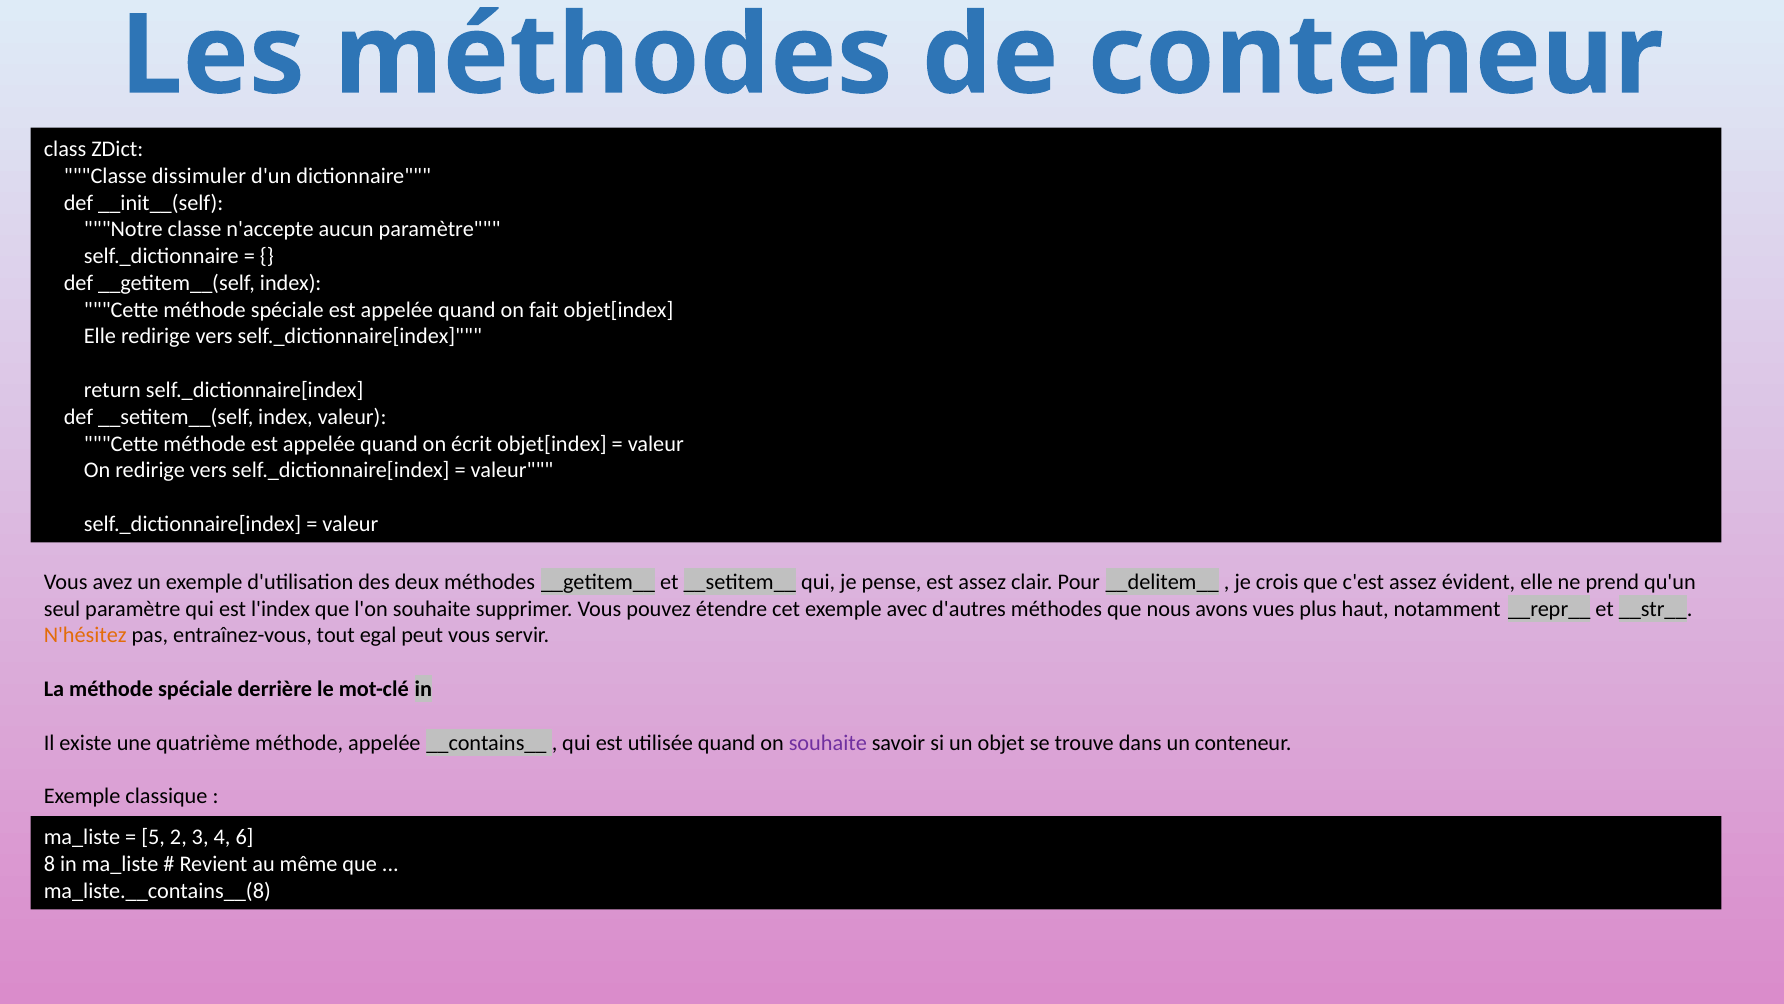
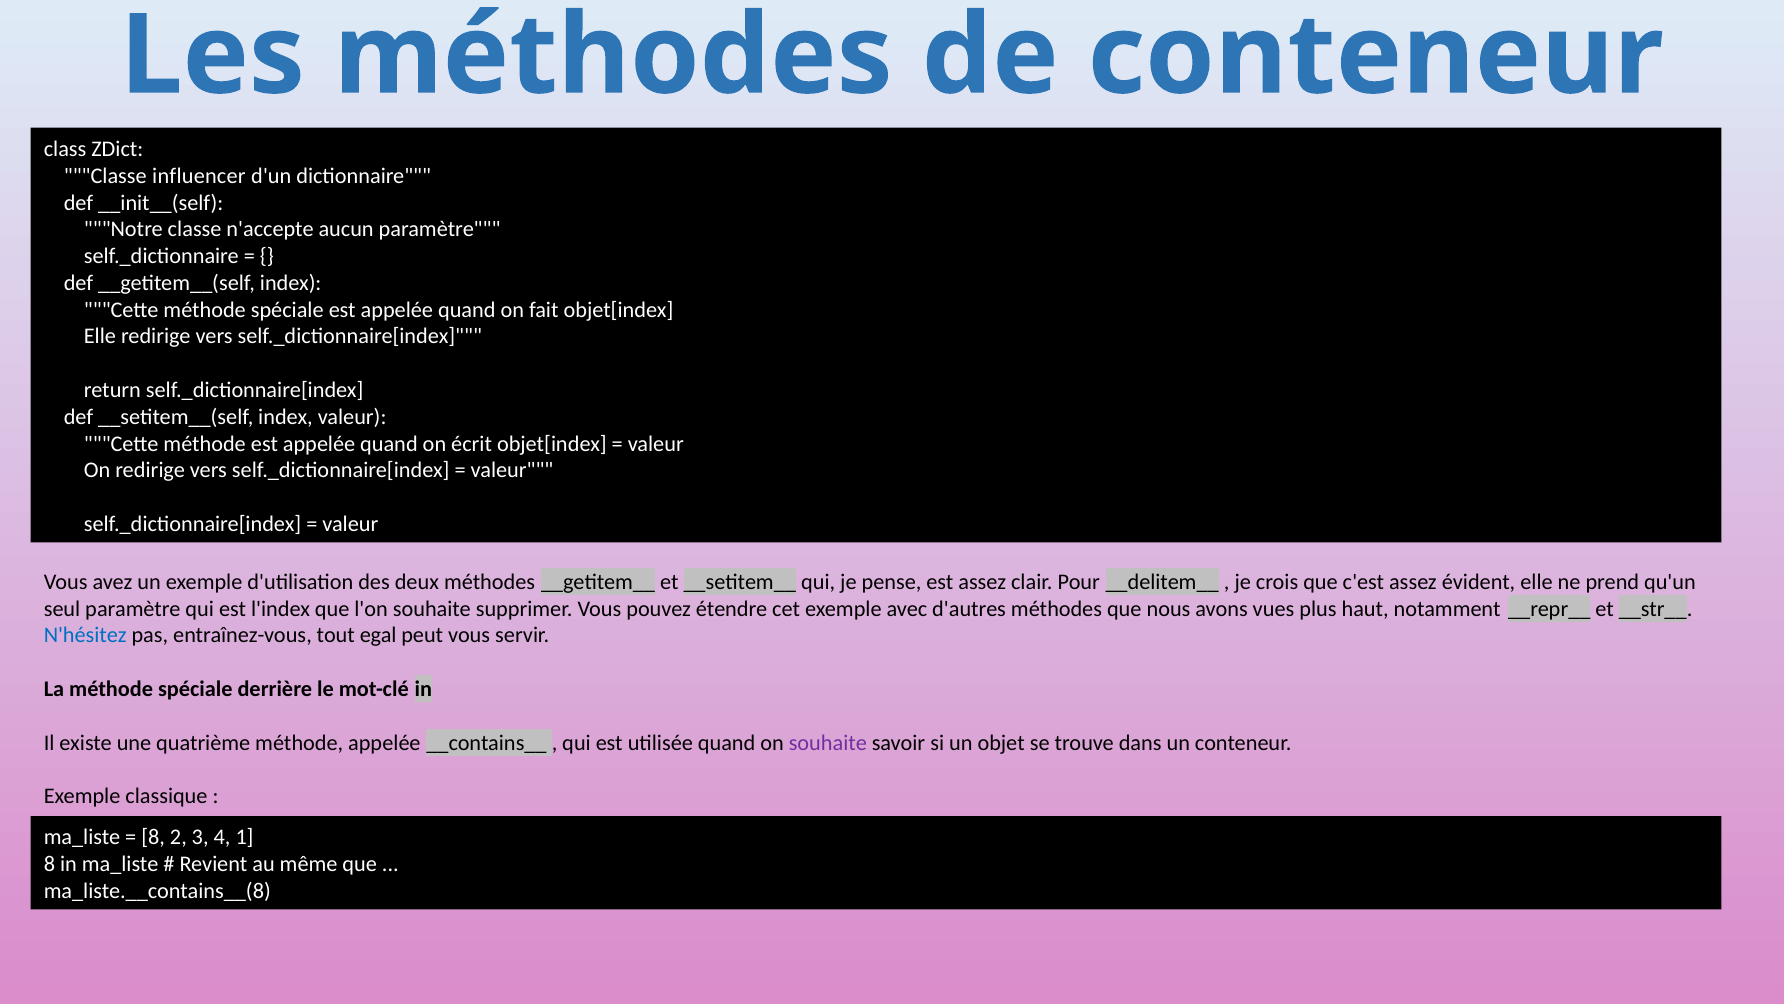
dissimuler: dissimuler -> influencer (199, 176)
N'hésitez colour: orange -> blue (85, 635)
5: 5 -> 8 (153, 837)
6: 6 -> 1 (245, 837)
